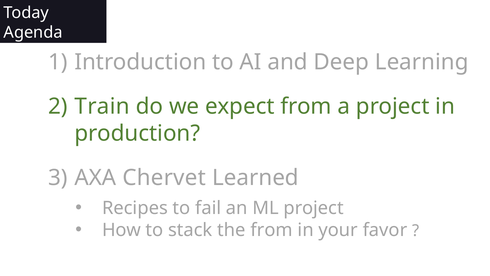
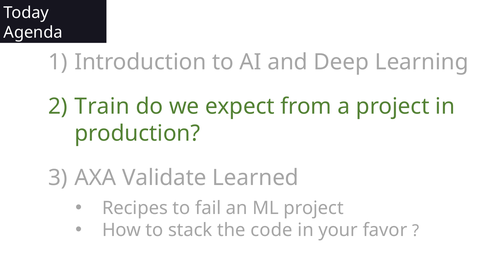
Chervet: Chervet -> Validate (164, 178)
the from: from -> code (272, 230)
